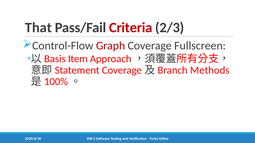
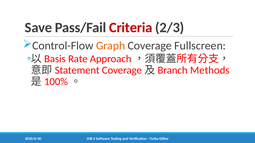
That: That -> Save (38, 28)
Graph colour: red -> orange (111, 46)
Item: Item -> Rate (78, 59)
